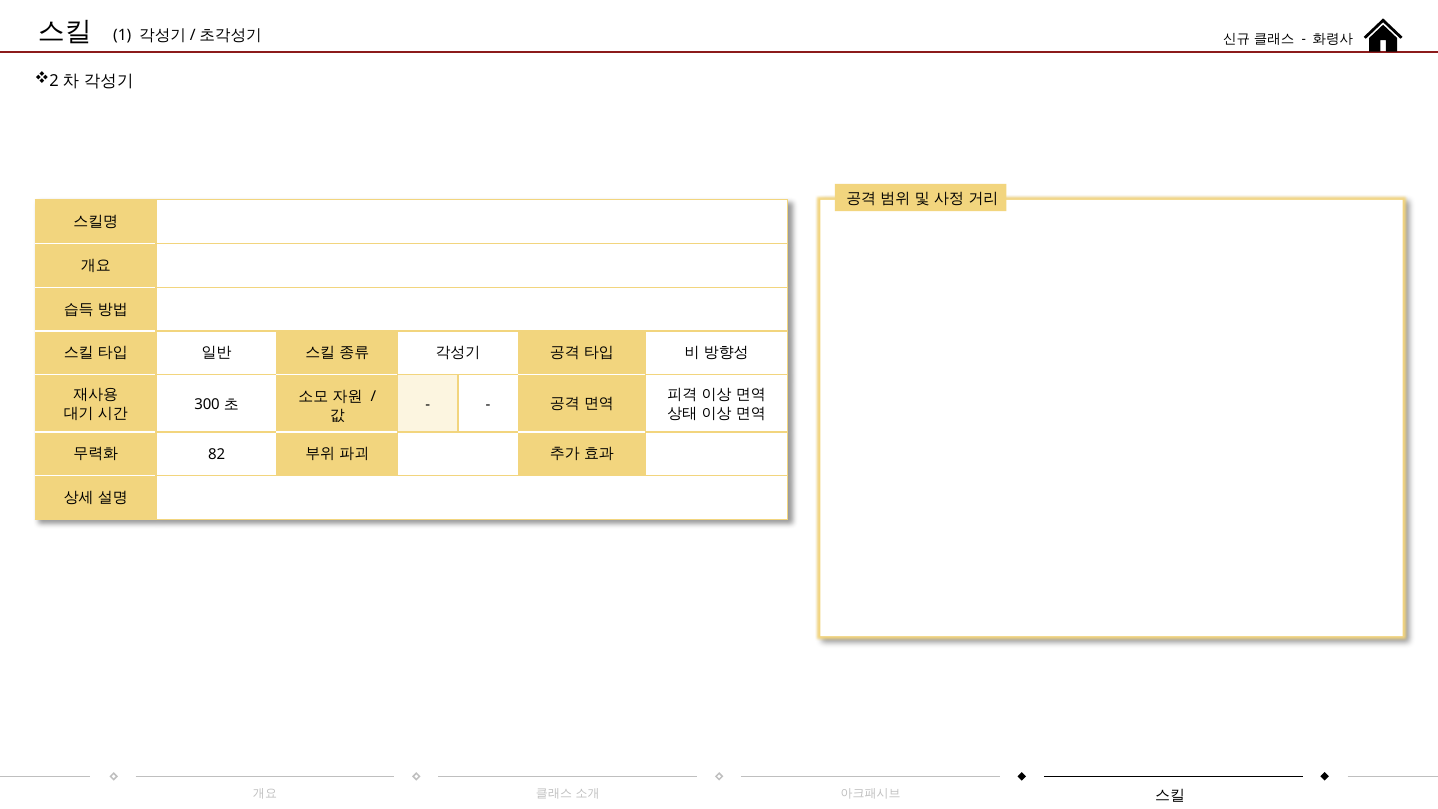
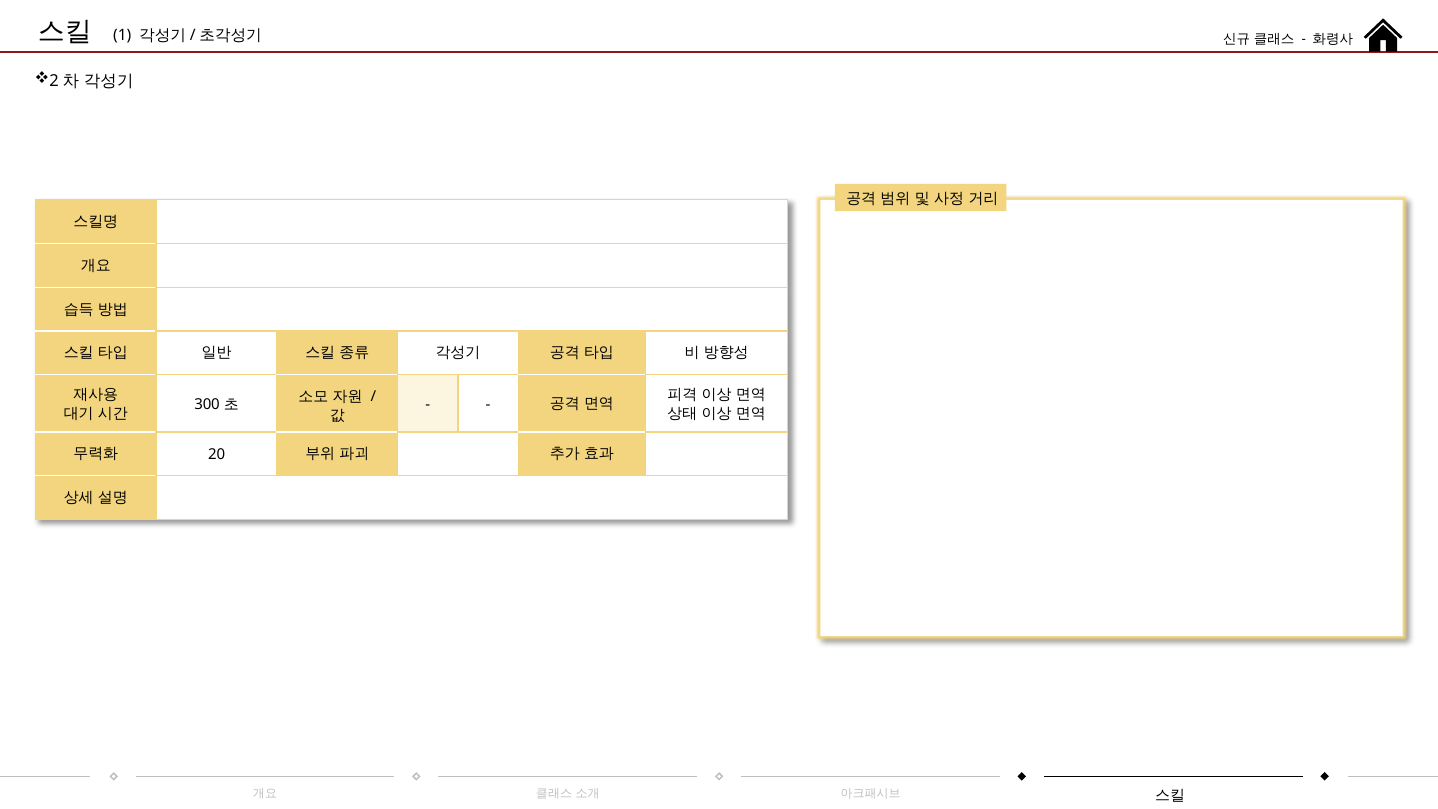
82: 82 -> 20 (217, 455)
